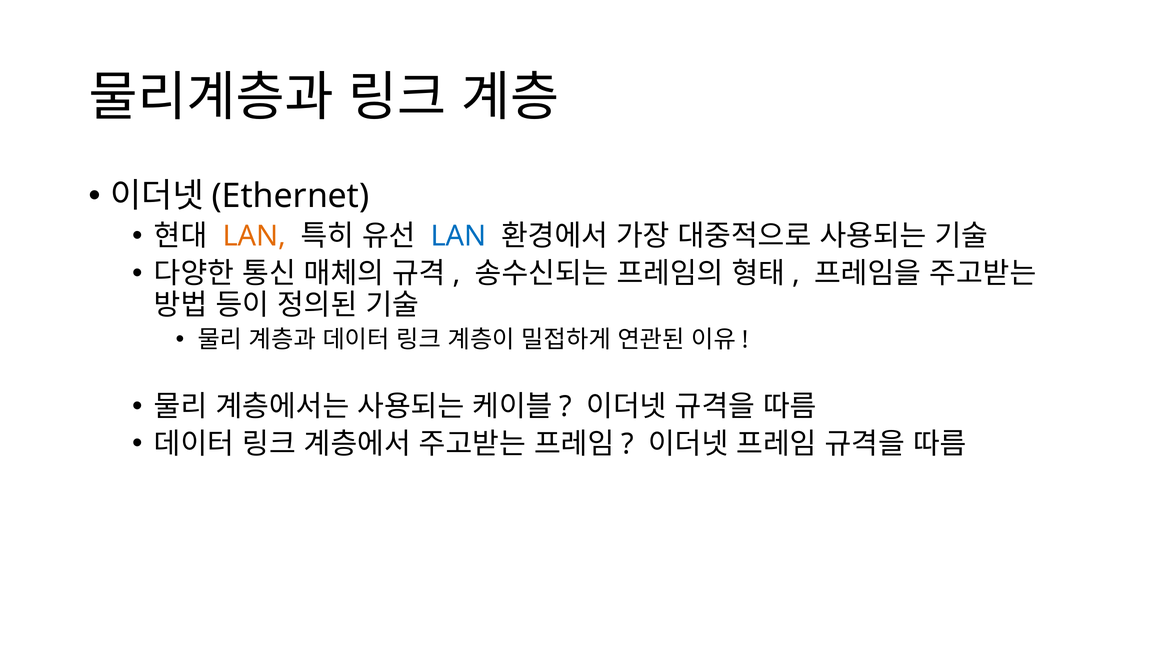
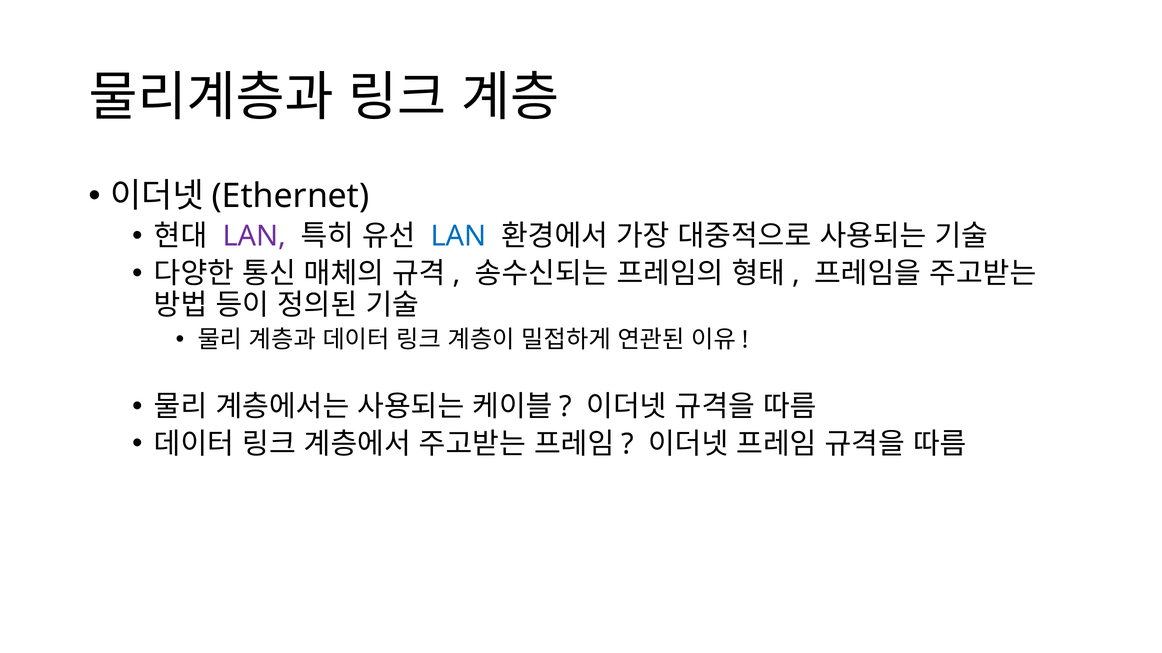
LAN colour: orange -> purple (254, 237)
